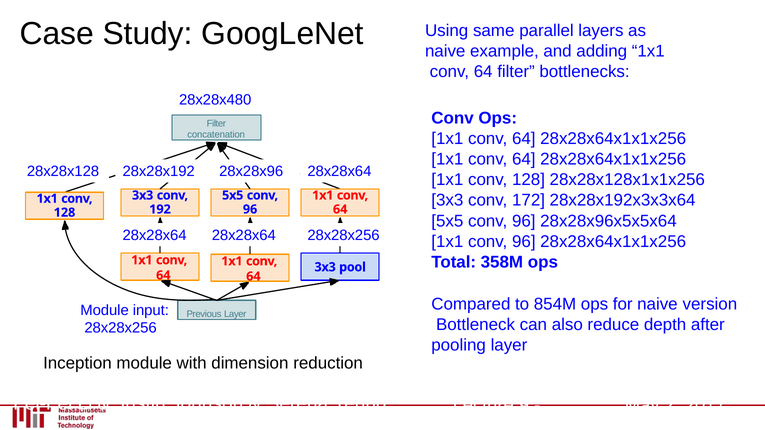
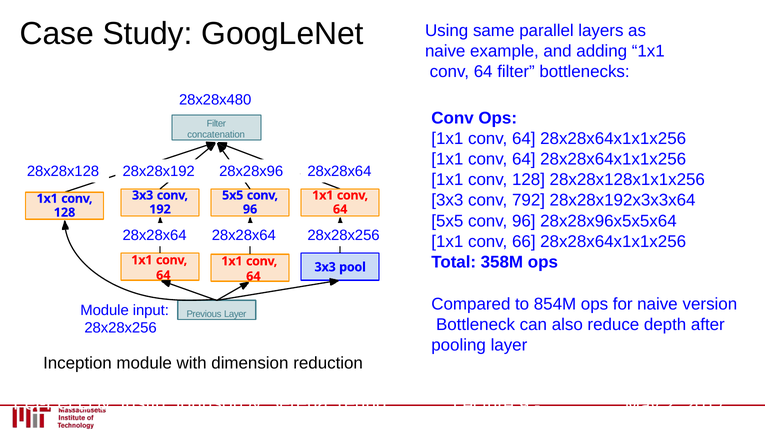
172: 172 -> 792 (529, 200)
1x1 conv 96: 96 -> 66 (524, 242)
